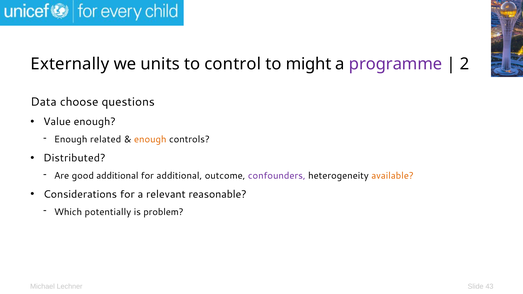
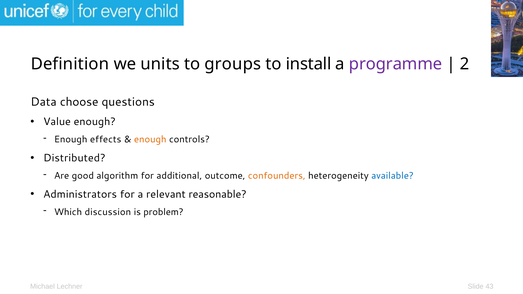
Externally: Externally -> Definition (70, 64)
control: control -> groups (233, 64)
might: might -> install (309, 64)
related: related -> effects (106, 140)
good additional: additional -> algorithm (117, 176)
confounders colour: purple -> orange (277, 176)
available colour: orange -> blue (393, 176)
Considerations: Considerations -> Administrators (80, 195)
potentially: potentially -> discussion (108, 212)
